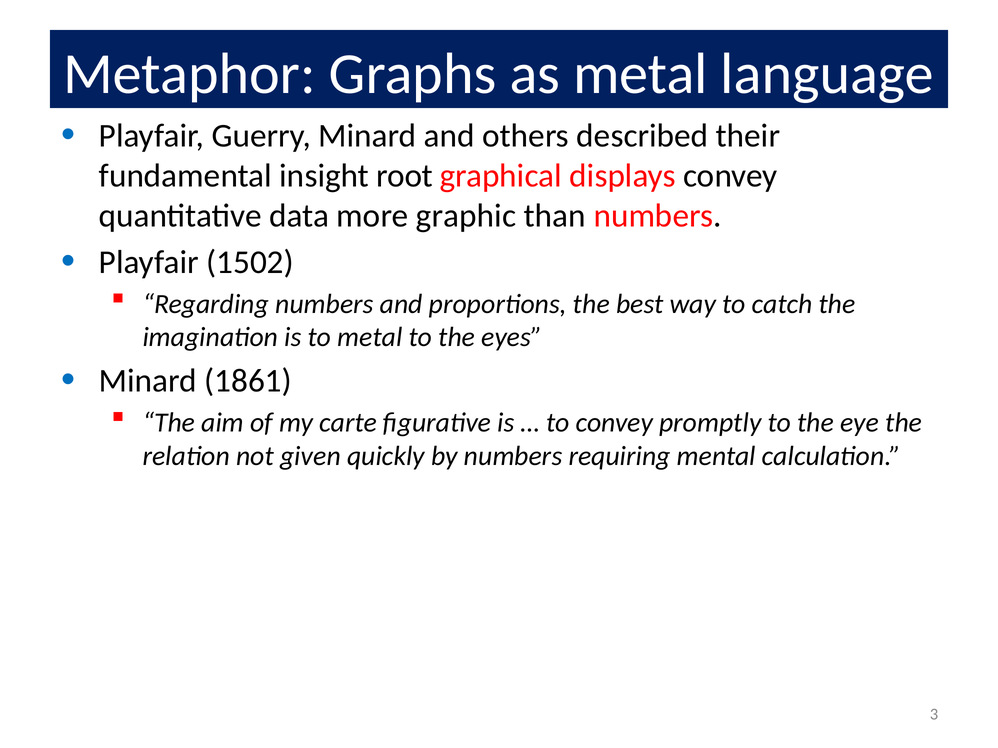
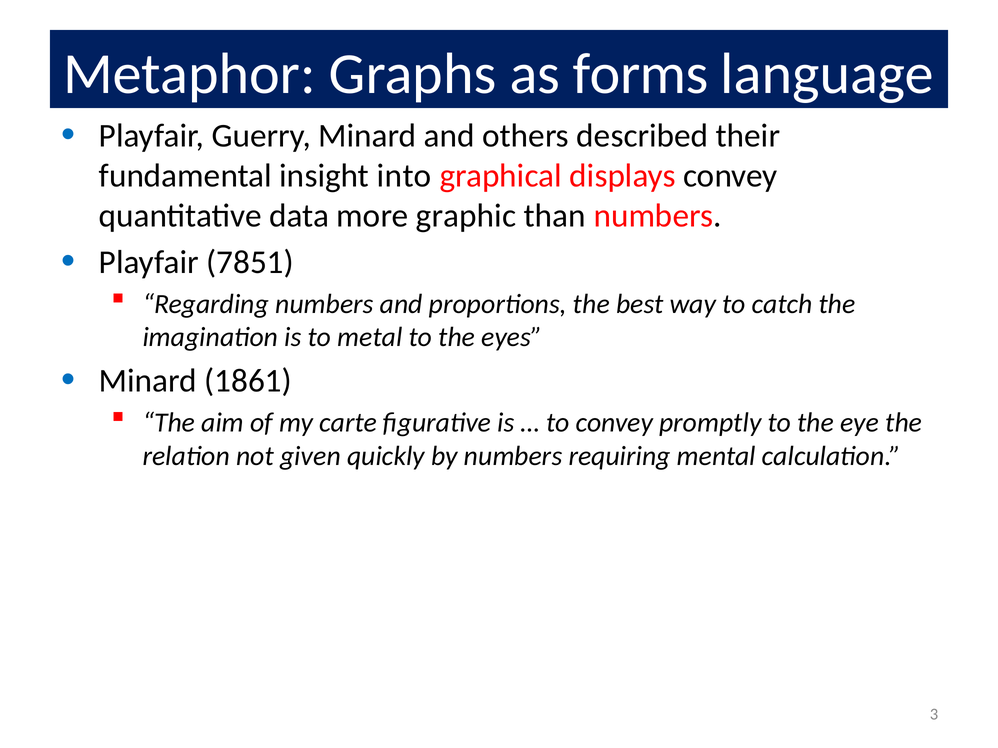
as metal: metal -> forms (641, 74)
root: root -> into (404, 176)
1502: 1502 -> 7851 (250, 262)
